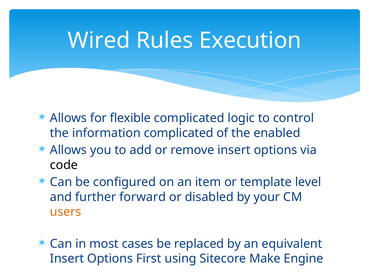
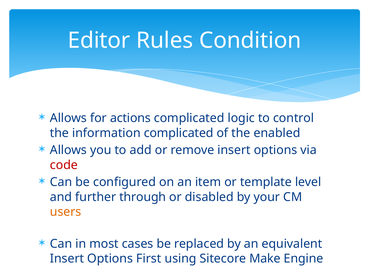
Wired: Wired -> Editor (99, 41)
Execution: Execution -> Condition (250, 41)
flexible: flexible -> actions (130, 118)
code colour: black -> red (64, 165)
forward: forward -> through (143, 197)
